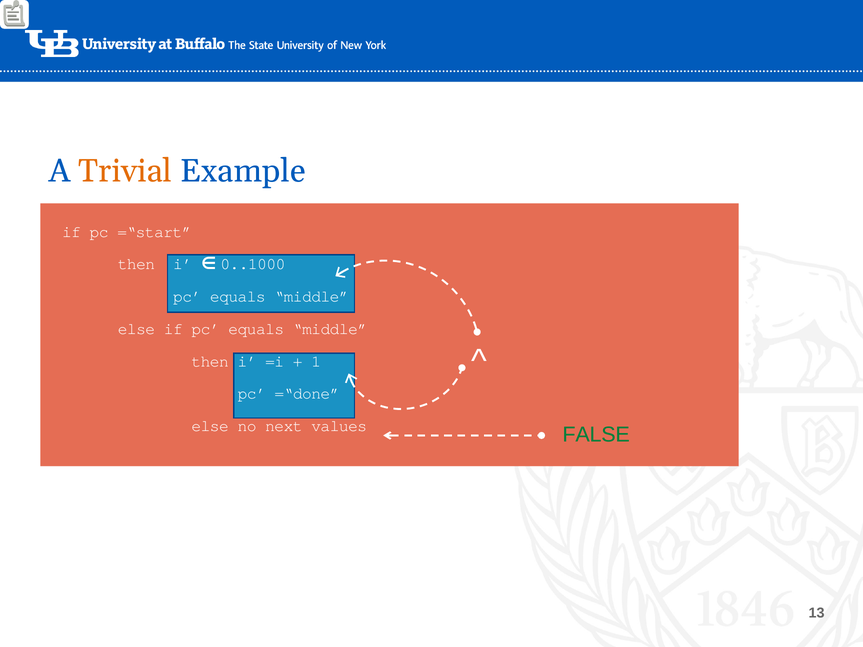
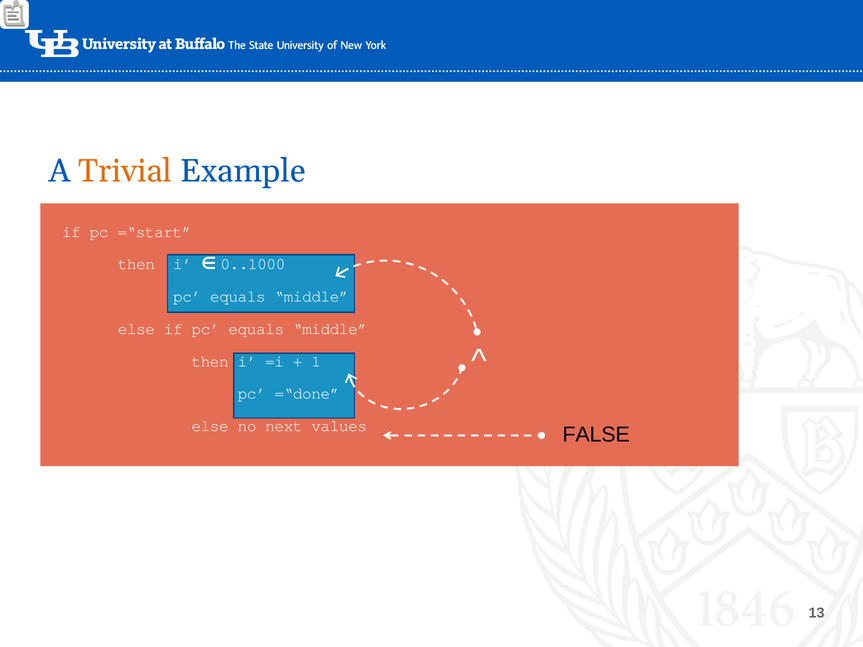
FALSE colour: green -> black (596, 435)
